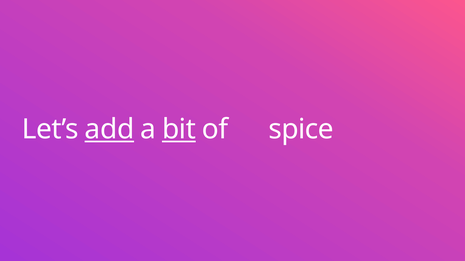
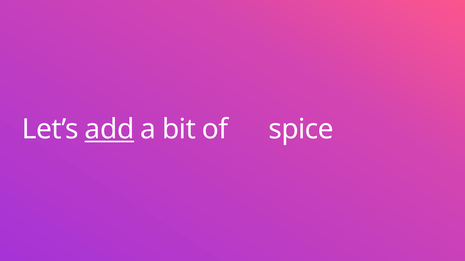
bit underline: present -> none (179, 130)
